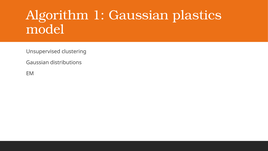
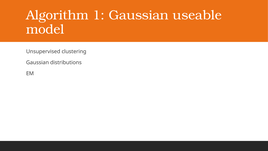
plastics: plastics -> useable (197, 15)
